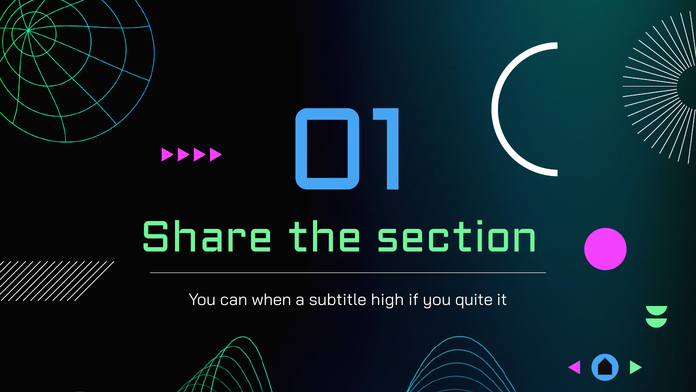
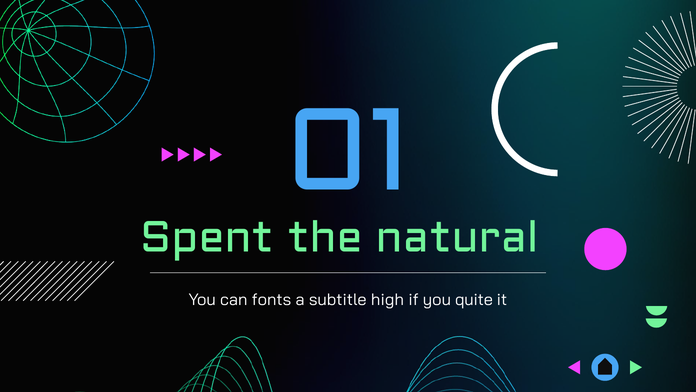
Share: Share -> Spent (207, 237)
section: section -> natural (457, 237)
when: when -> fonts (271, 300)
